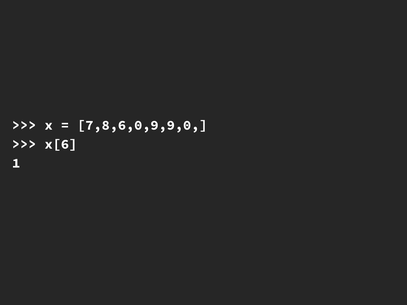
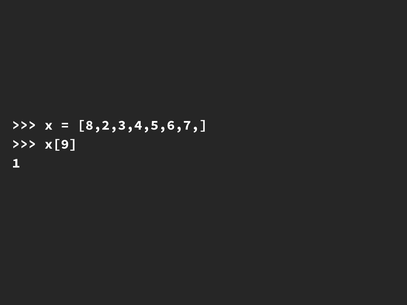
7,8,6,0,9,9,0: 7,8,6,0,9,9,0 -> 8,2,3,4,5,6,7 (142, 125)
x[6: x[6 -> x[9 (61, 144)
